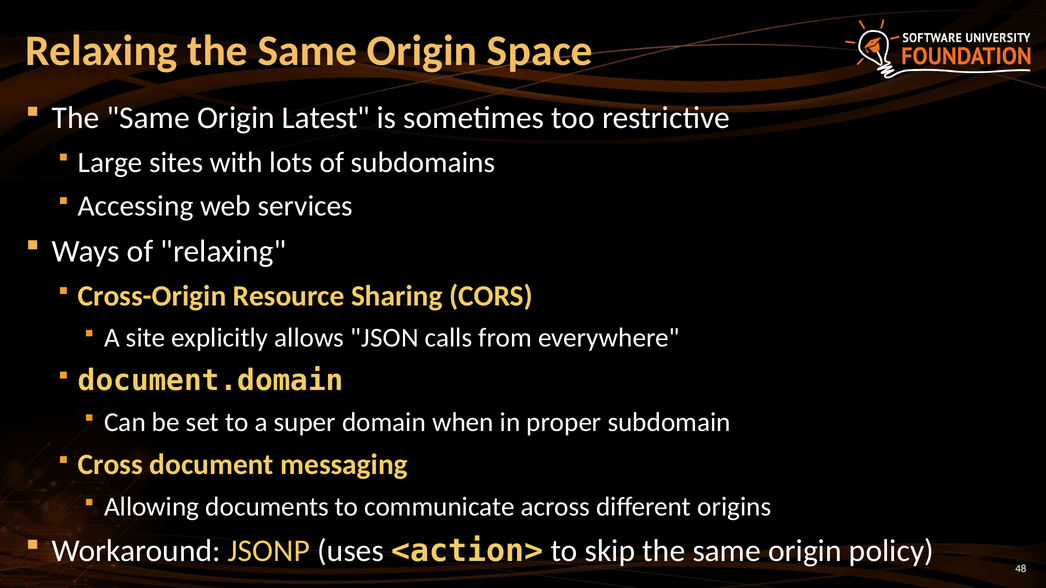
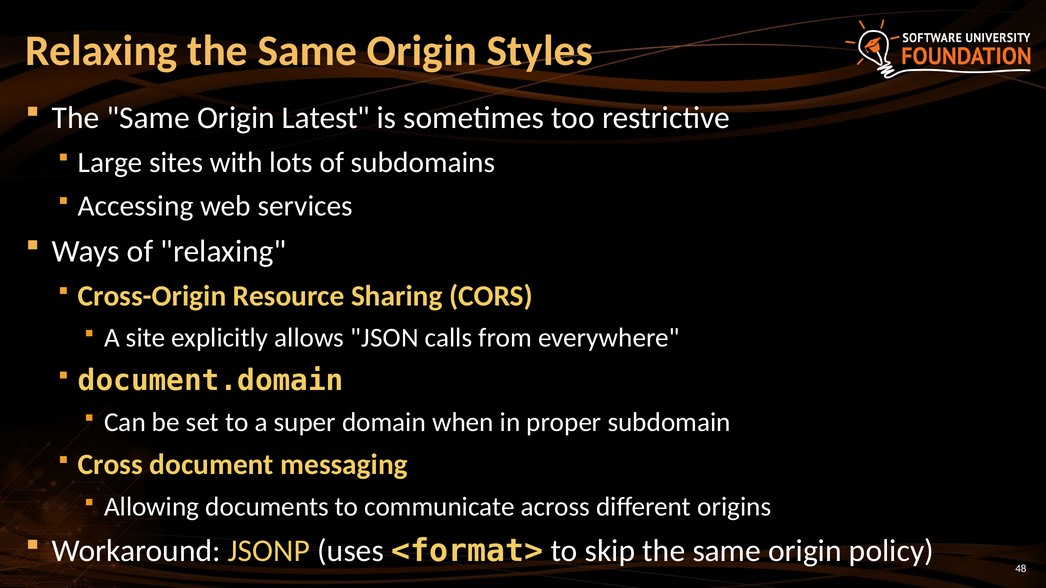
Space: Space -> Styles (540, 51)
<action>: <action> -> <format> (467, 551)
